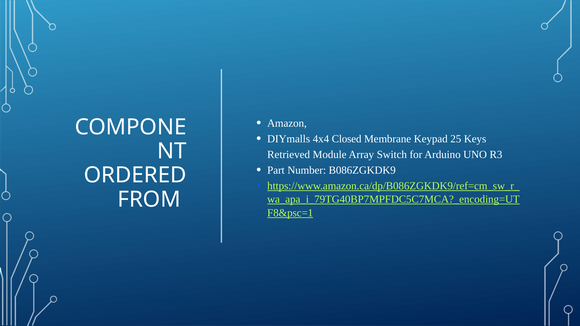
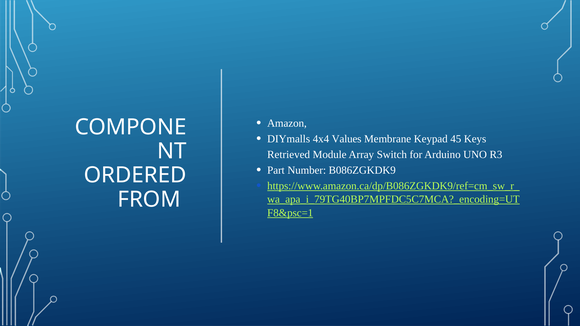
Closed: Closed -> Values (347, 139)
25: 25 -> 45 (456, 139)
